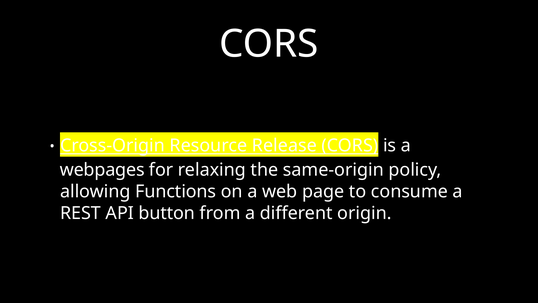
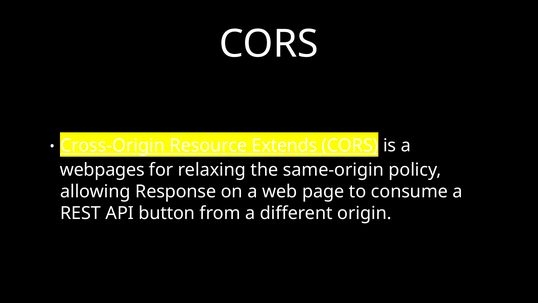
Release: Release -> Extends (284, 145)
Functions: Functions -> Response (176, 191)
